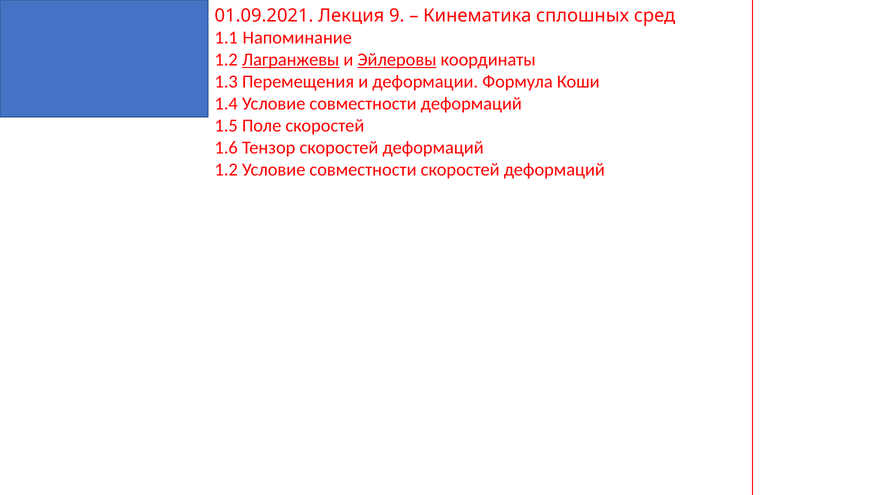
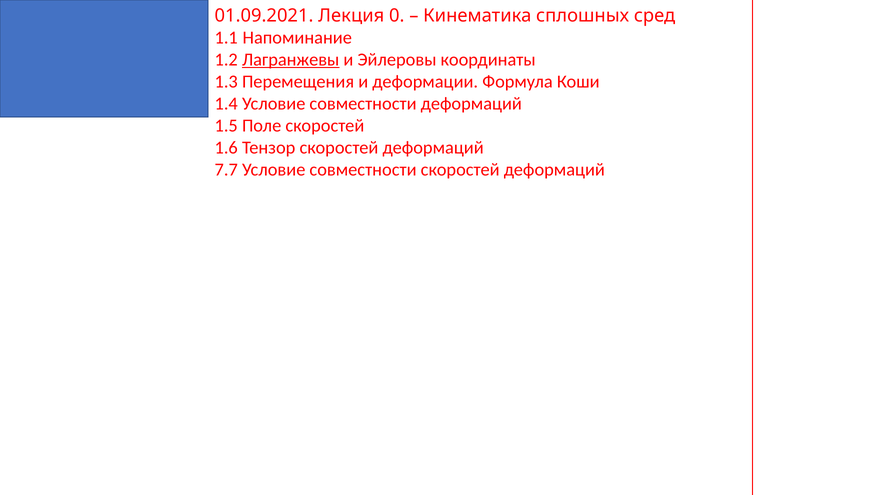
9: 9 -> 0 (397, 16)
Эйлеровы underline: present -> none (397, 60)
1.2: 1.2 -> 7.7 (226, 170)
